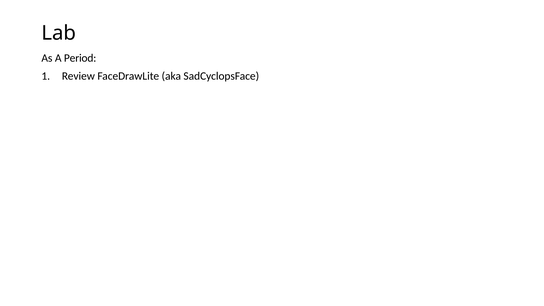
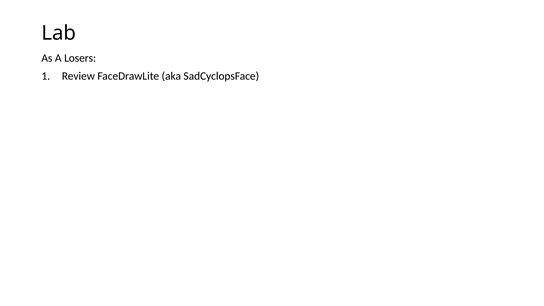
Period: Period -> Losers (80, 58)
